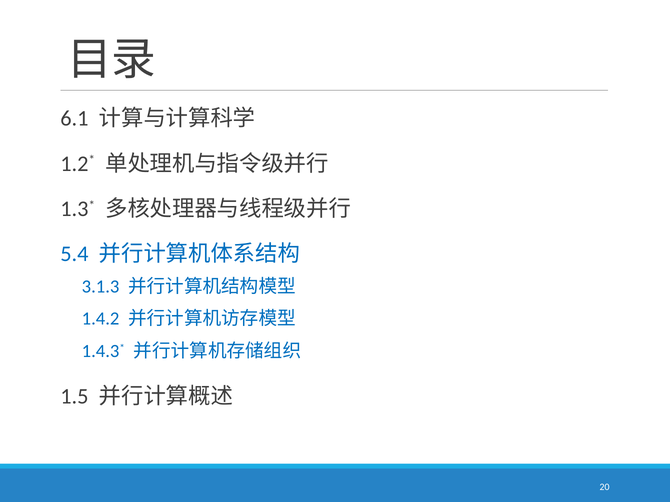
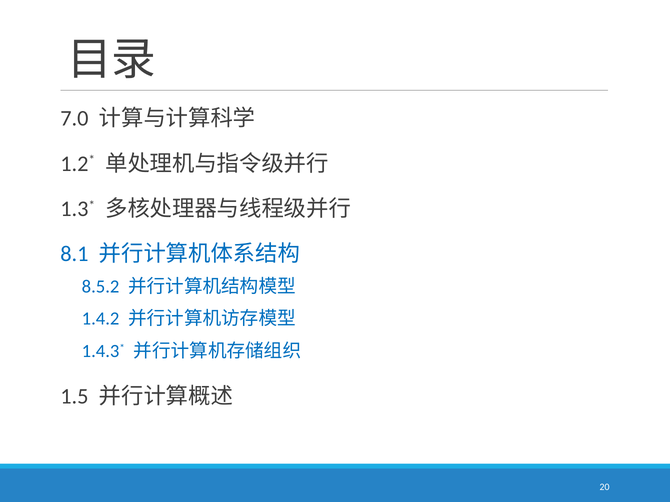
6.1: 6.1 -> 7.0 (74, 119)
5.4: 5.4 -> 8.1 (74, 254)
3.1.3: 3.1.3 -> 8.5.2 (101, 287)
